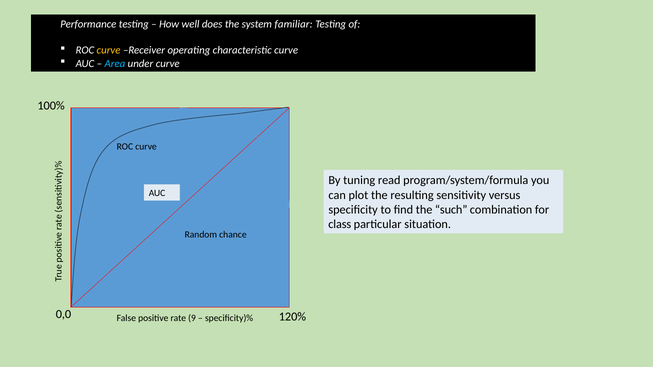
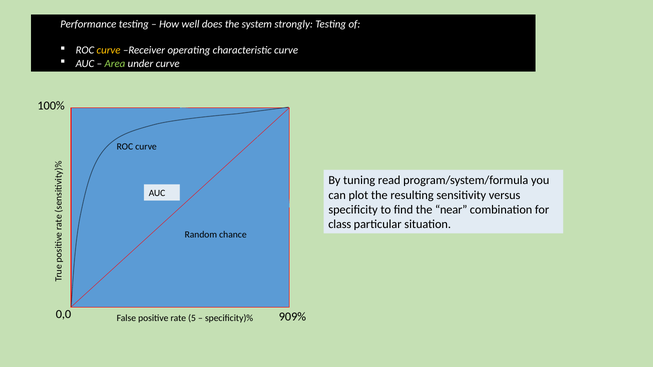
familiar: familiar -> strongly (294, 24)
Area colour: light blue -> light green (115, 63)
such: such -> near (451, 210)
120%: 120% -> 909% (292, 317)
9: 9 -> 5 (192, 318)
